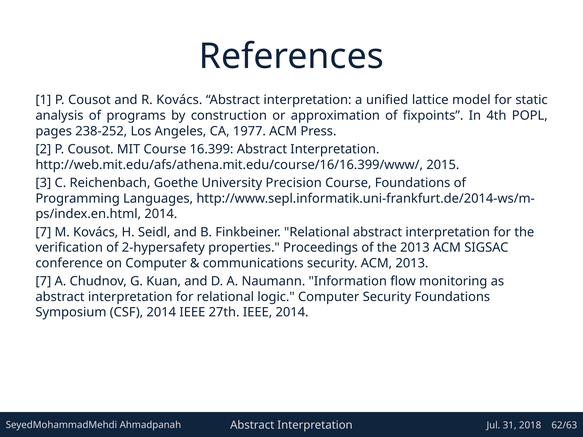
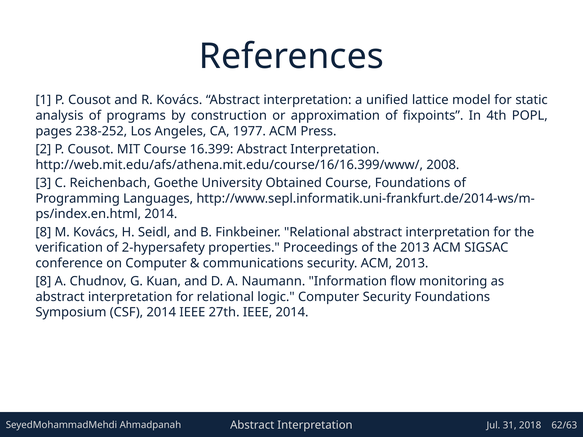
2015: 2015 -> 2008 (443, 165)
Precision: Precision -> Obtained (294, 183)
7: 7 -> 8 (43, 232)
7: 7 -> 8 (43, 281)
